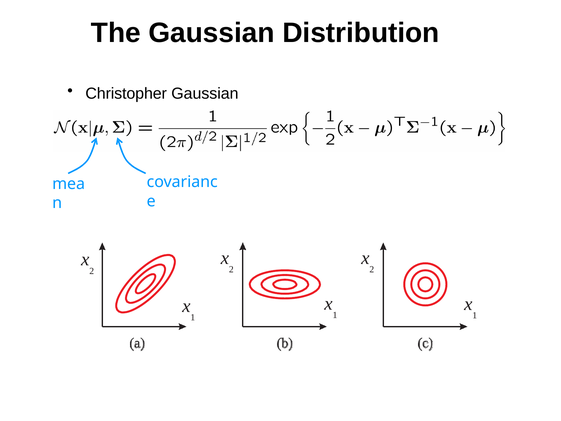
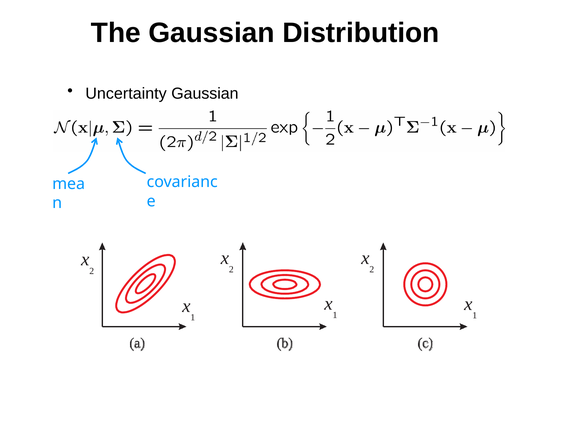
Christopher: Christopher -> Uncertainty (126, 93)
